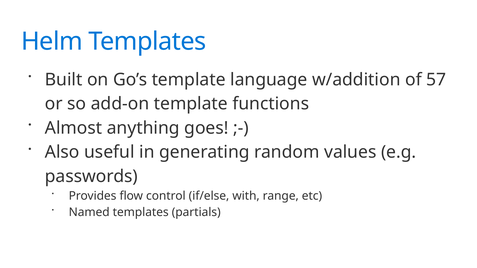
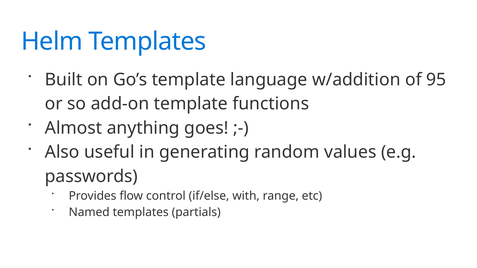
57: 57 -> 95 (436, 80)
